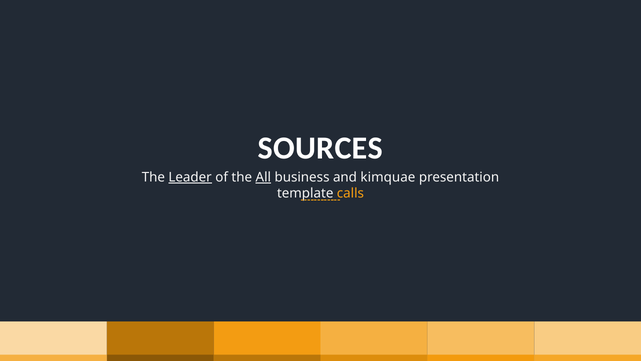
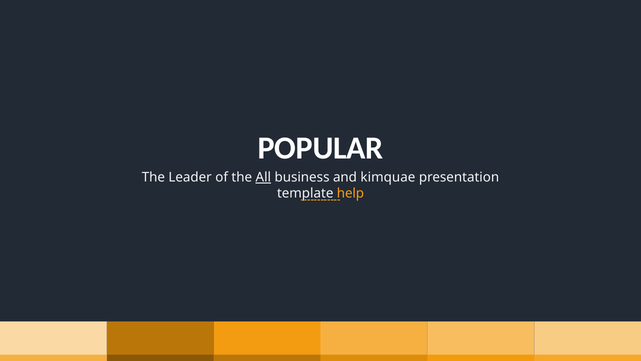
SOURCES: SOURCES -> POPULAR (321, 148)
Leader underline: present -> none (190, 177)
calls: calls -> help (350, 193)
